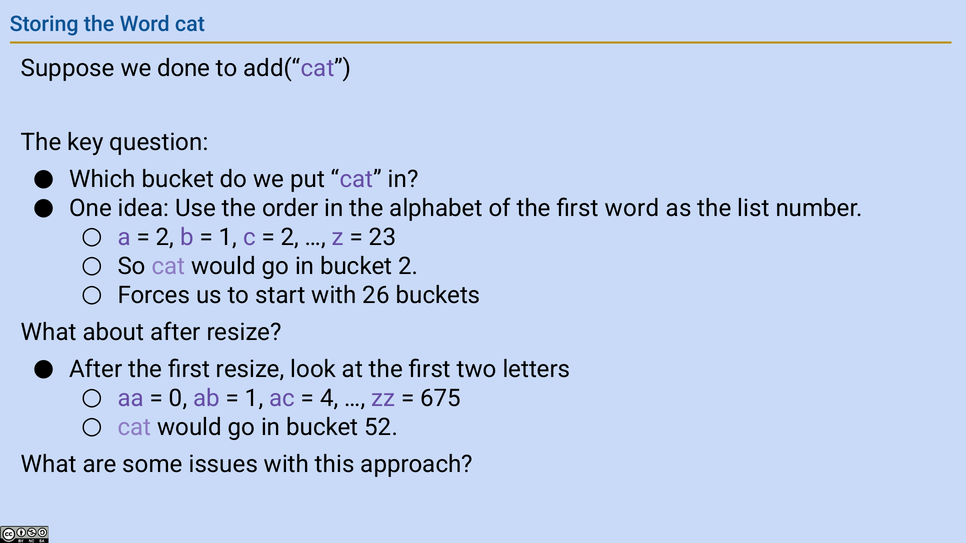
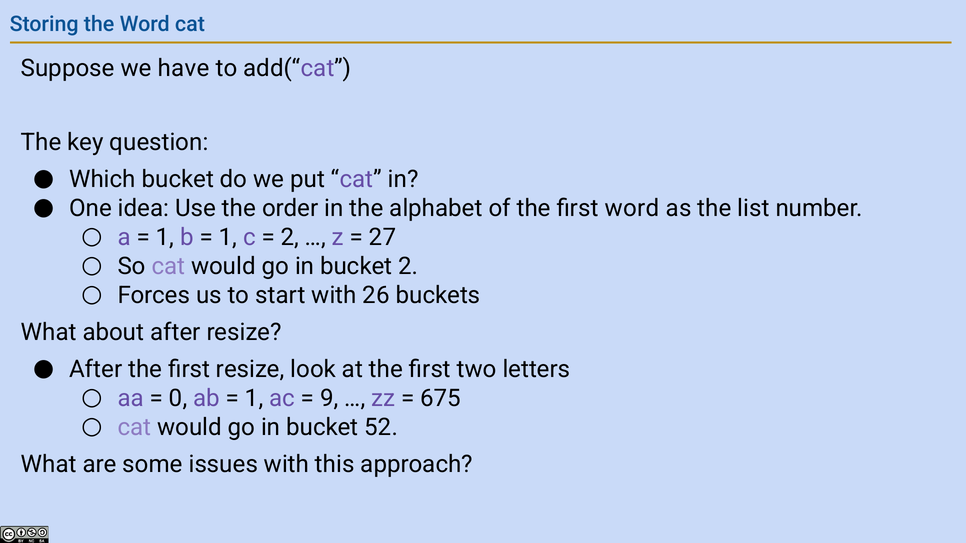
done: done -> have (184, 68)
2: 2 -> 1 (165, 237)
23: 23 -> 27 (382, 237)
4: 4 -> 9 (329, 398)
